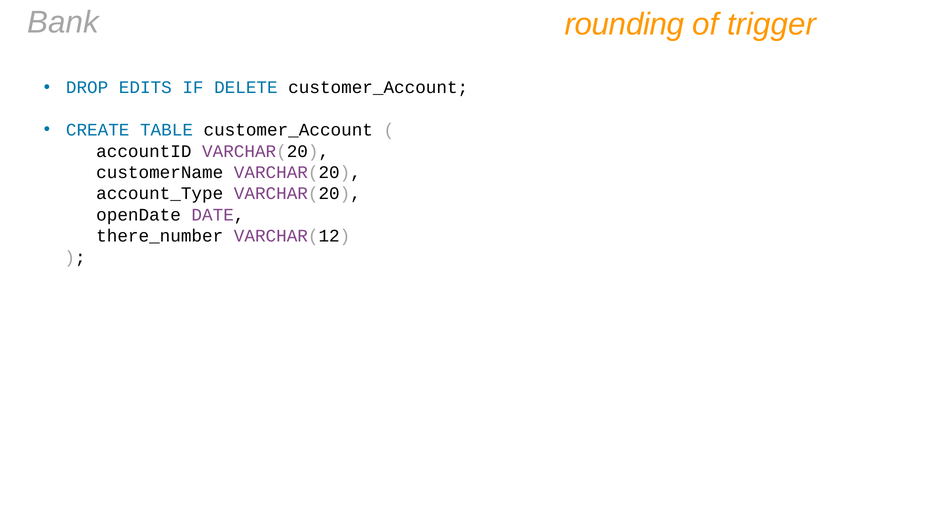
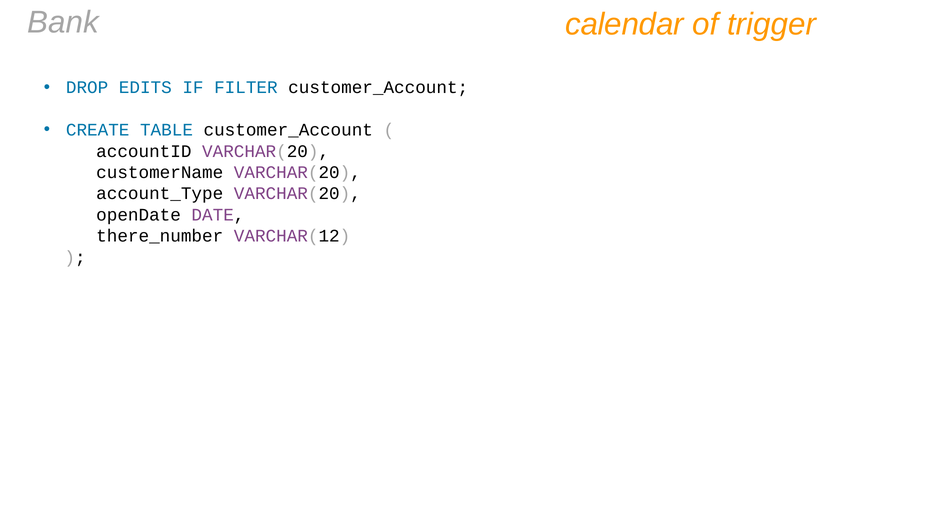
rounding: rounding -> calendar (624, 24)
DELETE: DELETE -> FILTER (246, 88)
